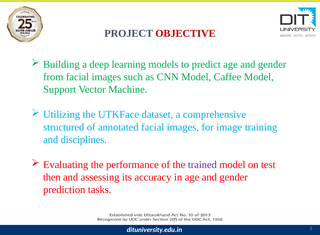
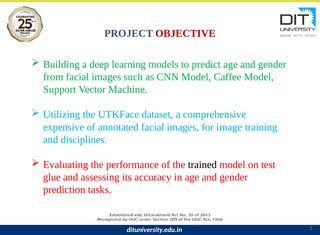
structured: structured -> expensive (64, 127)
trained colour: purple -> black (202, 164)
then: then -> glue (52, 177)
